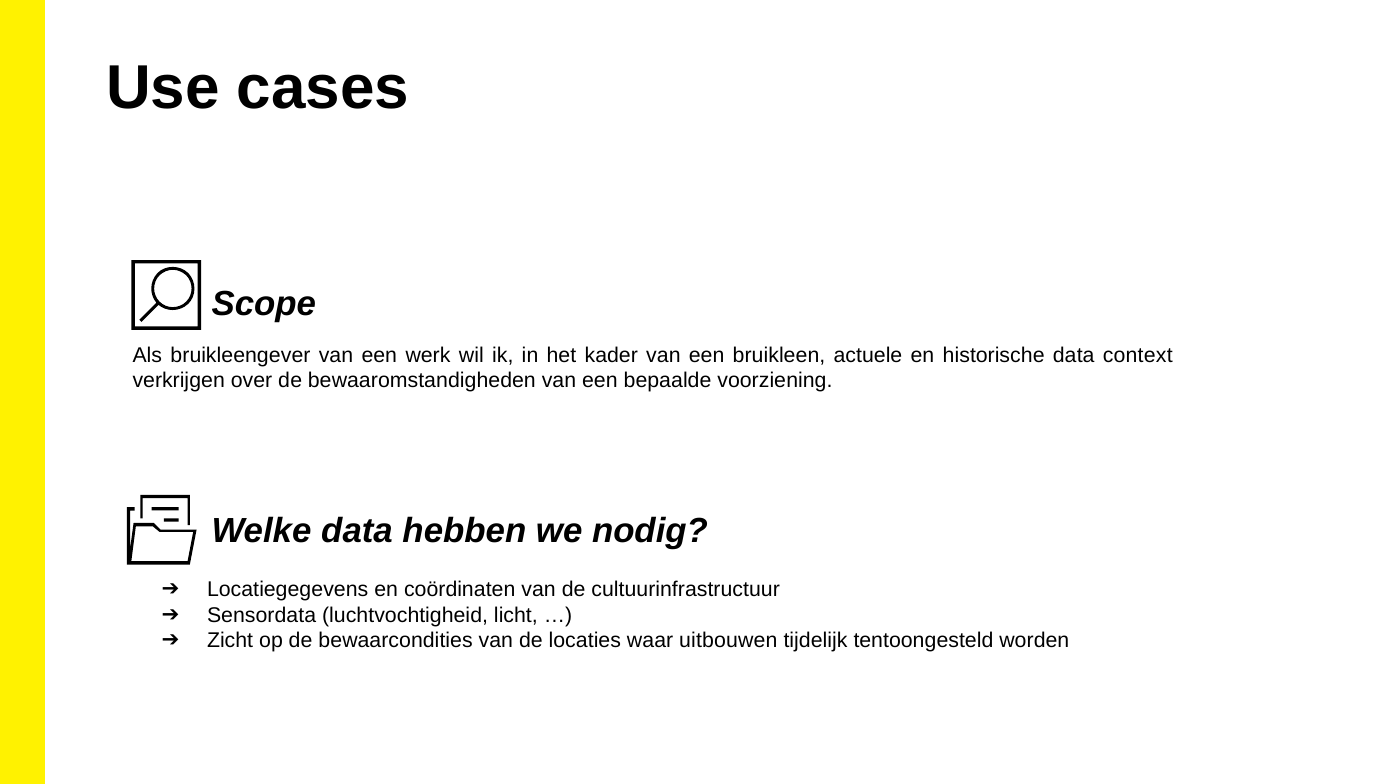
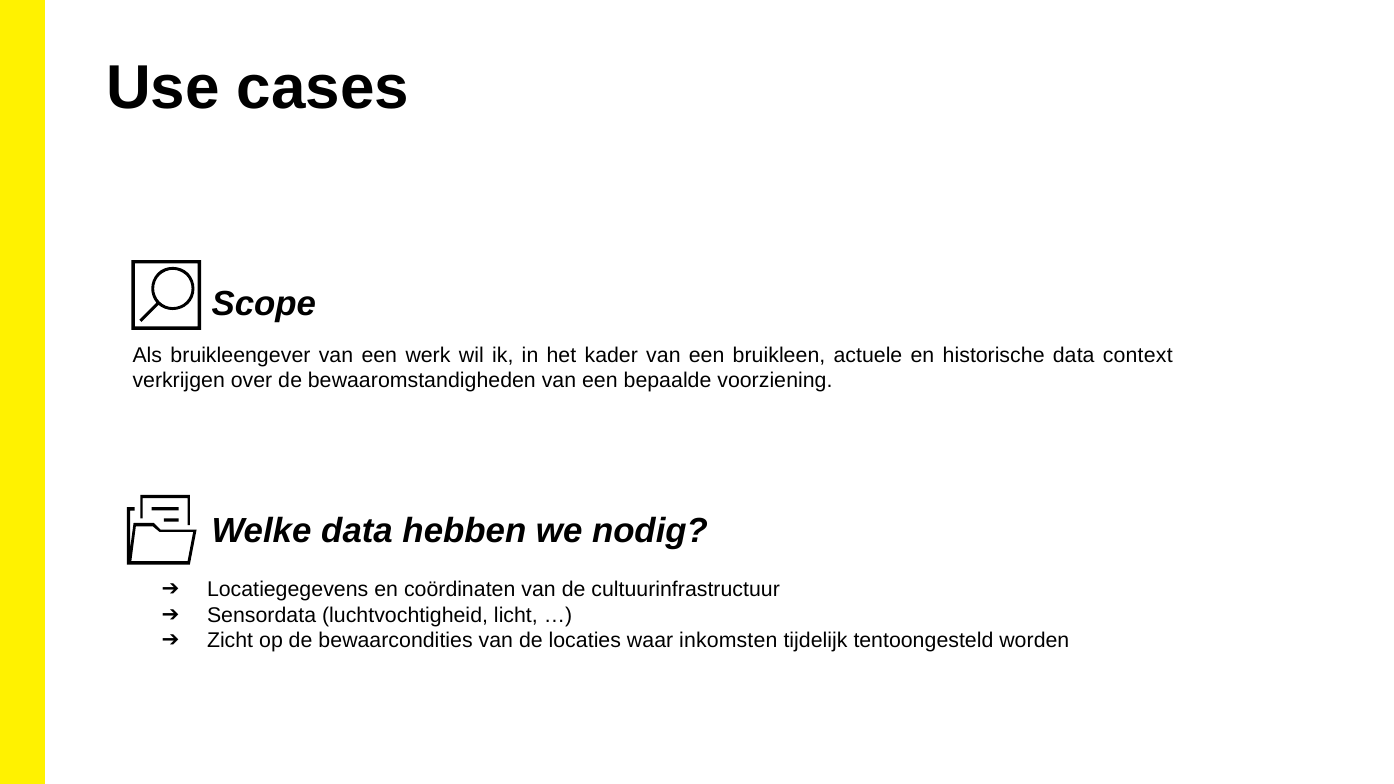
uitbouwen: uitbouwen -> inkomsten (728, 641)
